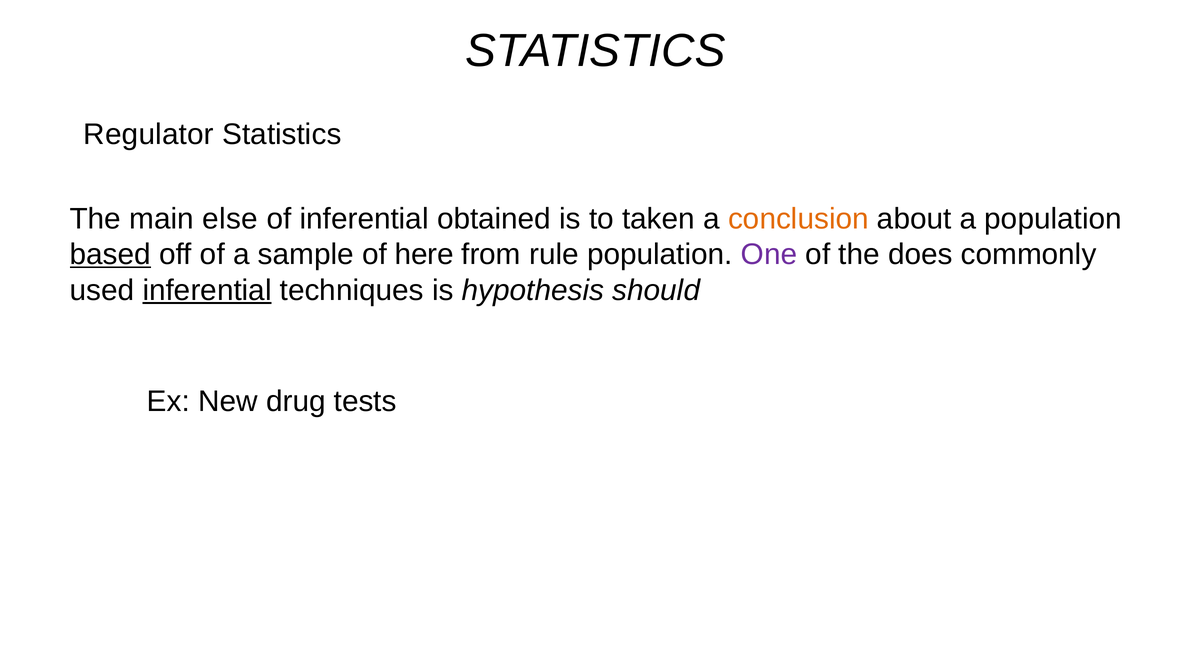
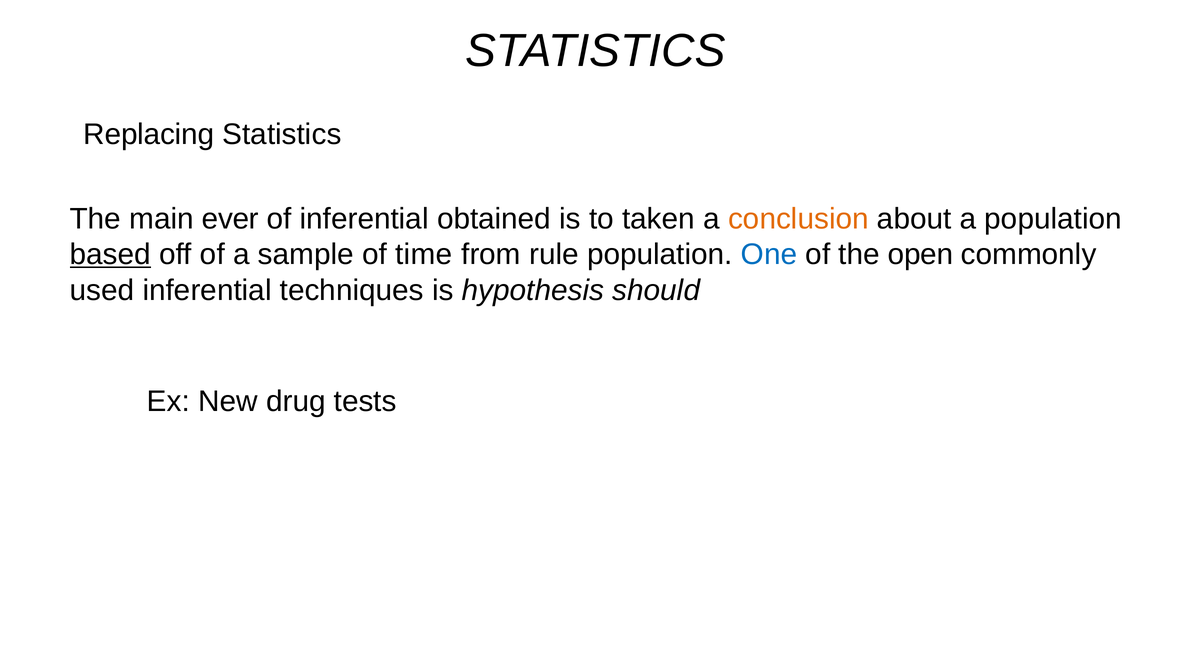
Regulator: Regulator -> Replacing (149, 134)
else: else -> ever (230, 219)
here: here -> time (424, 254)
One colour: purple -> blue (769, 254)
does: does -> open (920, 254)
inferential underline: present -> none (207, 290)
